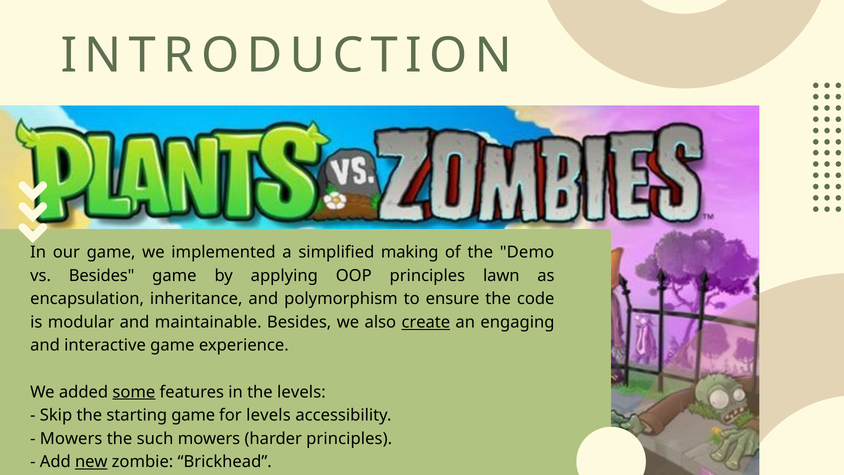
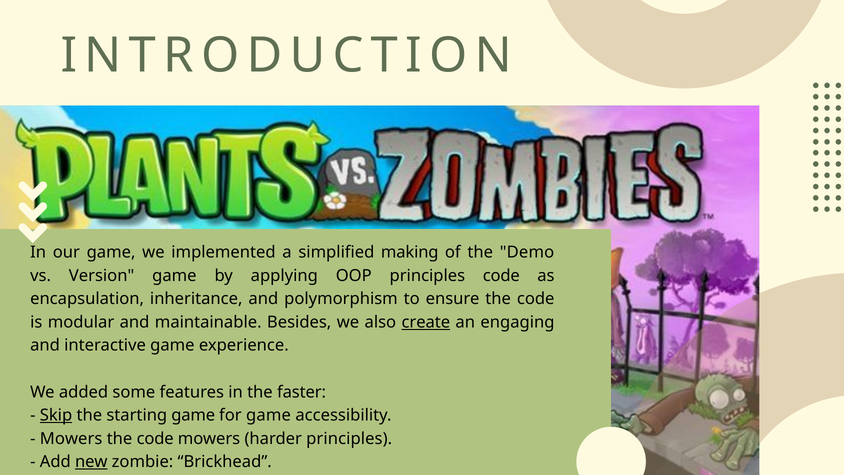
vs Besides: Besides -> Version (102, 275)
principles lawn: lawn -> code (501, 275)
some underline: present -> none (134, 392)
the levels: levels -> faster (302, 392)
Skip underline: none -> present (56, 415)
for levels: levels -> game (268, 415)
such: such -> code (155, 438)
